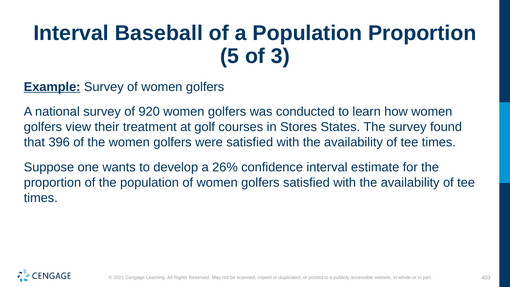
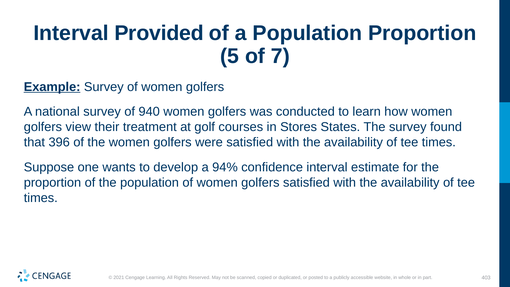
Baseball: Baseball -> Provided (159, 33)
3: 3 -> 7 (280, 56)
920: 920 -> 940 (149, 112)
26%: 26% -> 94% (225, 167)
